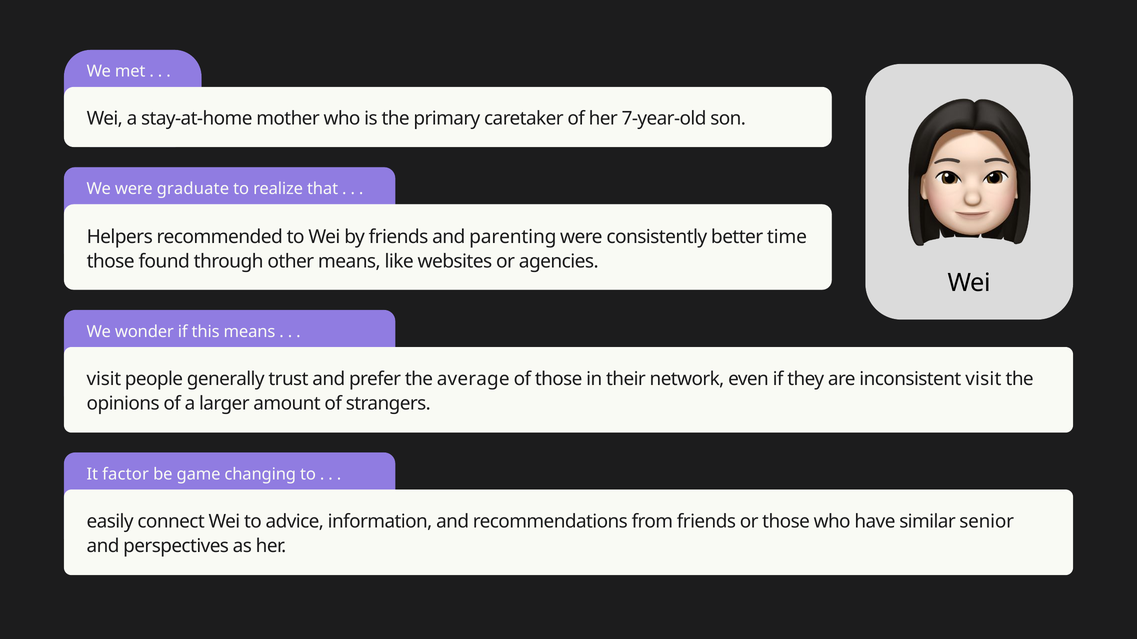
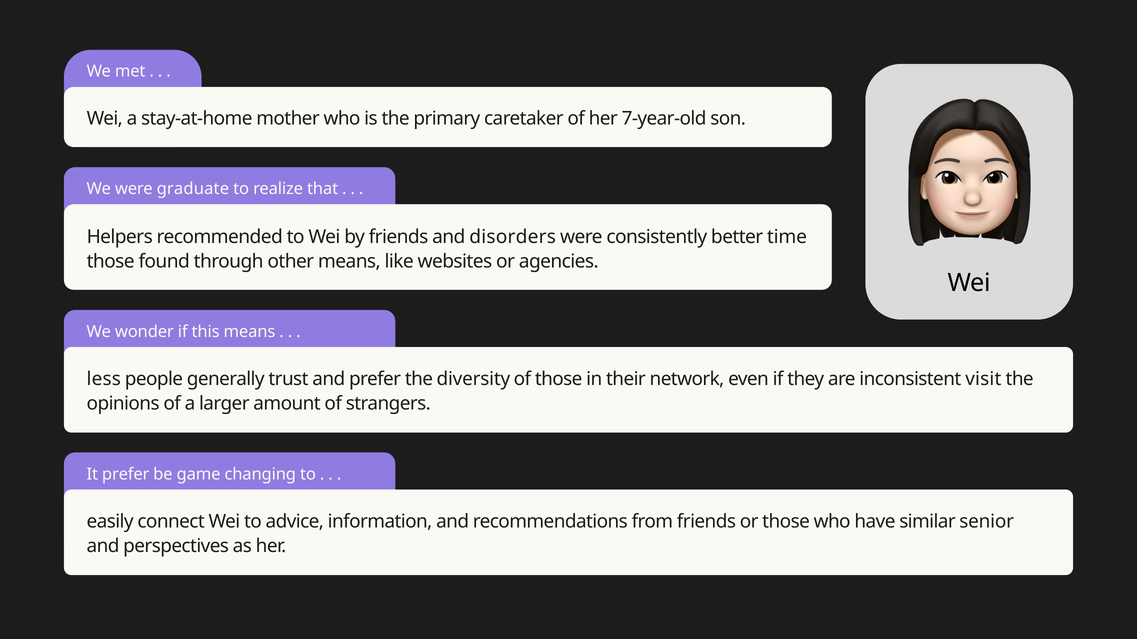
parenting: parenting -> disorders (513, 237)
visit: visit -> less (104, 379)
average: average -> diversity (473, 379)
It factor: factor -> prefer (126, 475)
